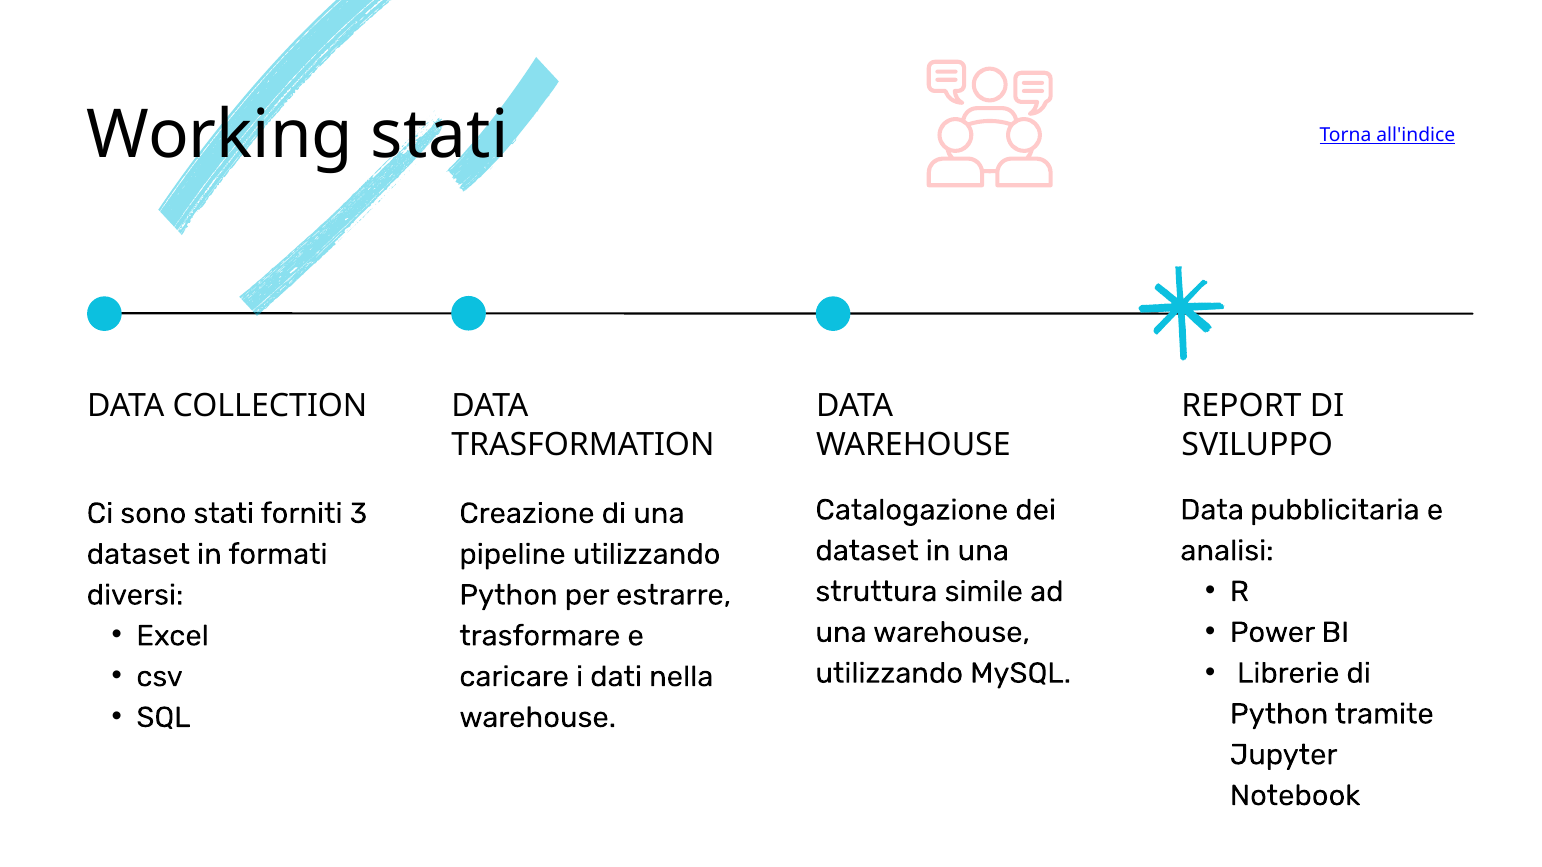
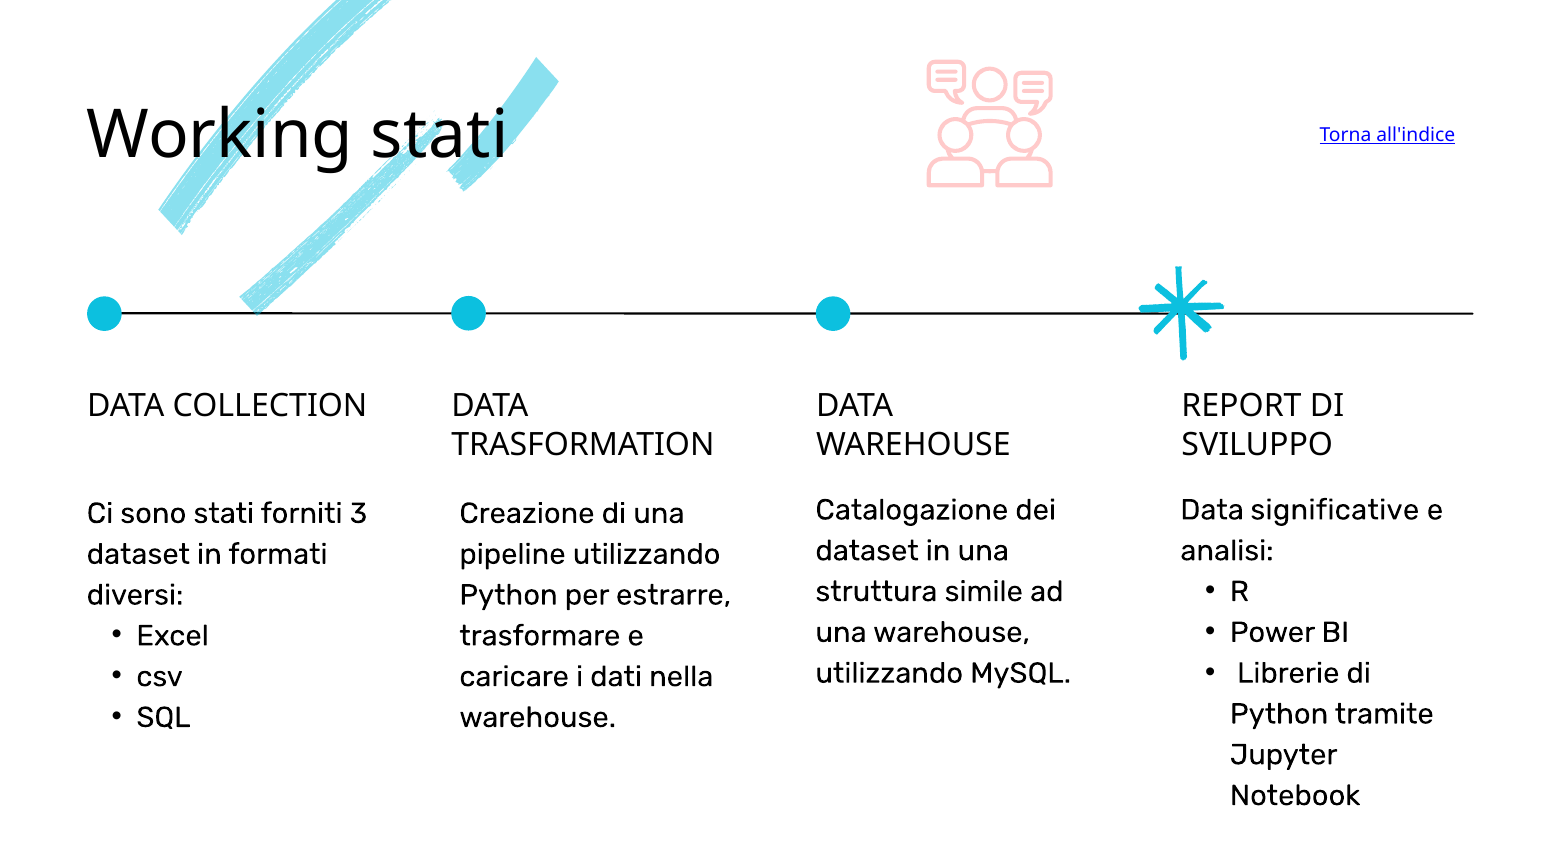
pubblicitaria: pubblicitaria -> significative (1335, 510)
